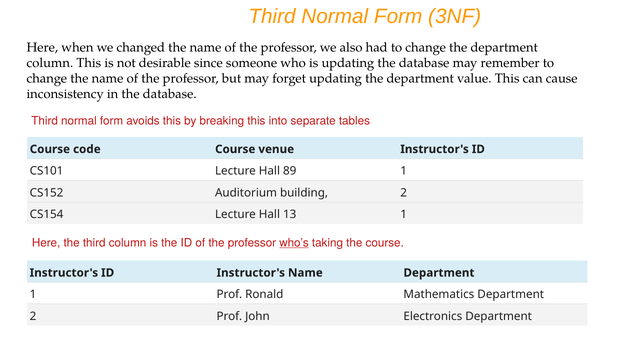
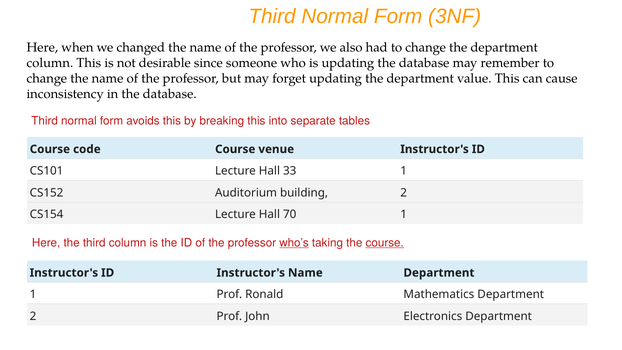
89: 89 -> 33 (290, 171)
13: 13 -> 70 (290, 214)
course underline: none -> present (385, 243)
